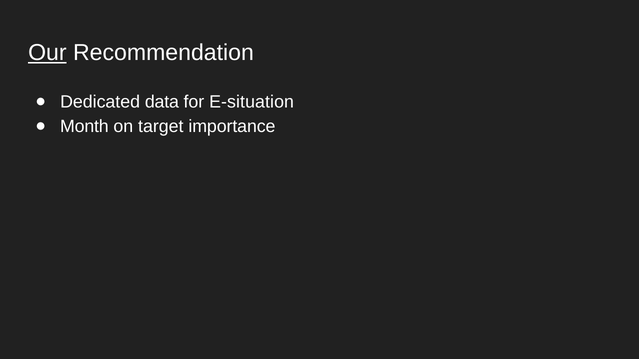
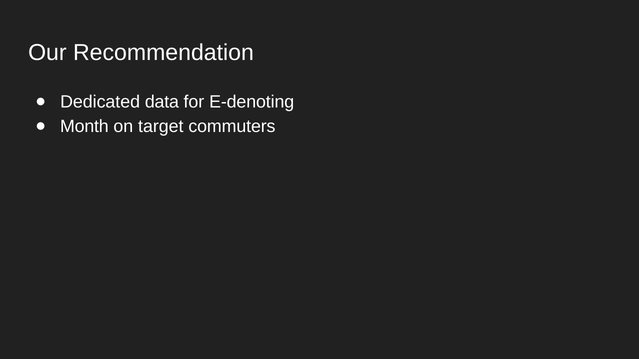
Our underline: present -> none (47, 53)
E-situation: E-situation -> E-denoting (252, 102)
importance: importance -> commuters (232, 127)
